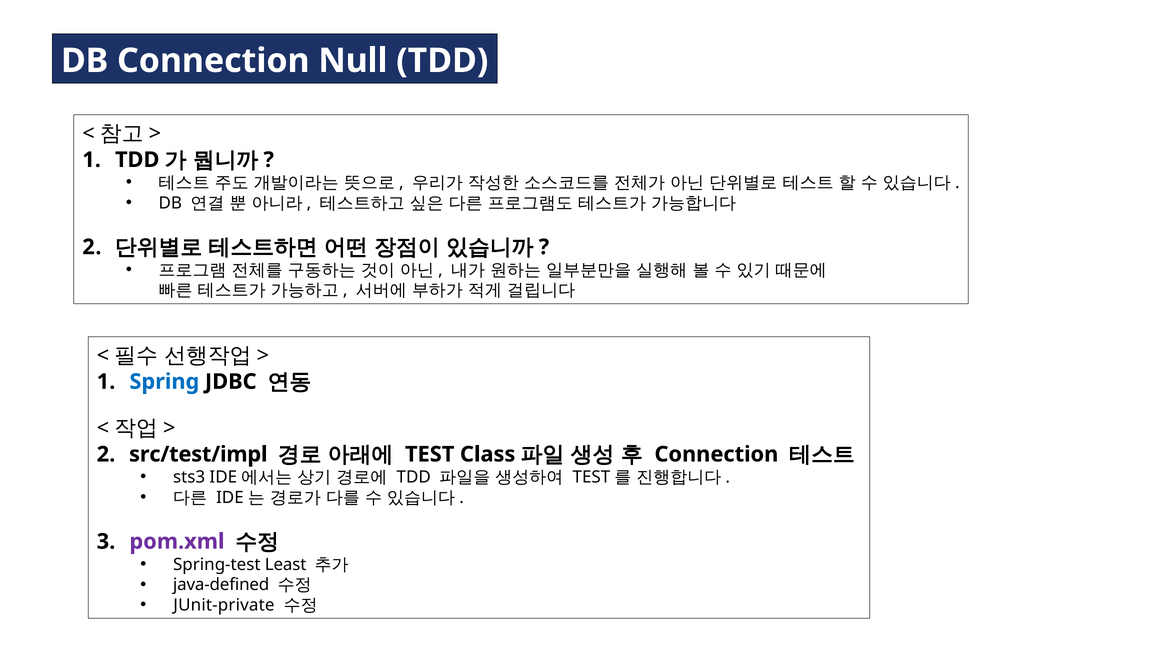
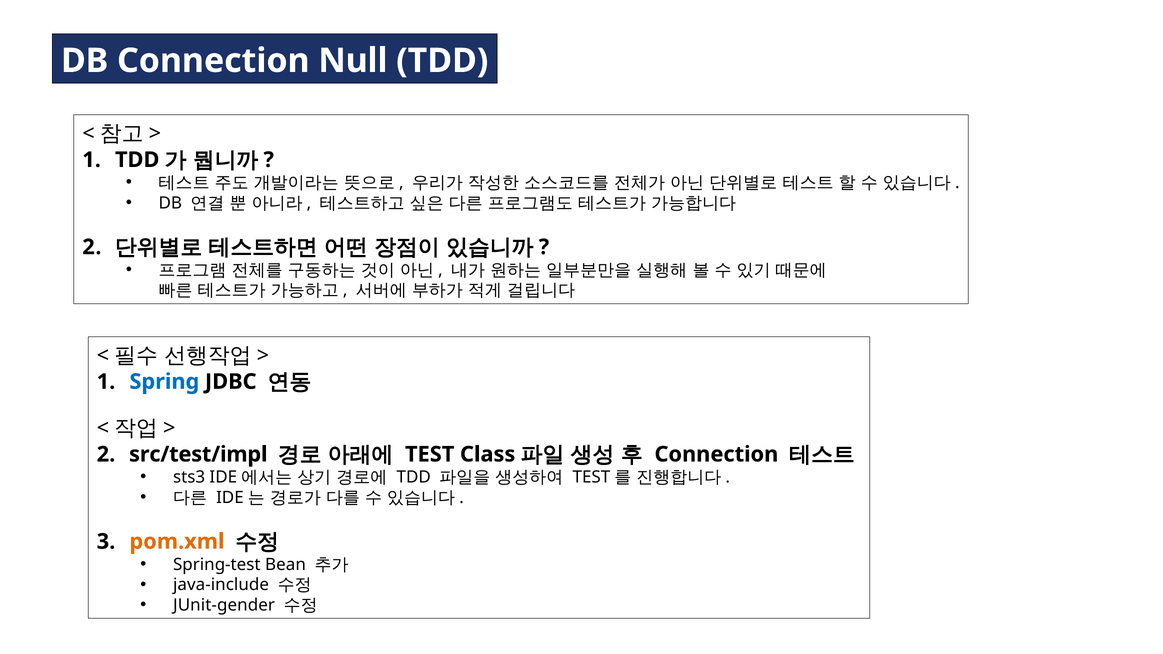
pom.xml colour: purple -> orange (177, 542)
Least: Least -> Bean (285, 565)
java-defined: java-defined -> java-include (221, 585)
JUnit-private: JUnit-private -> JUnit-gender (224, 605)
